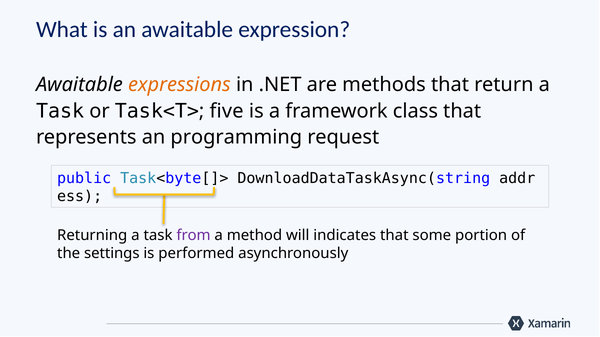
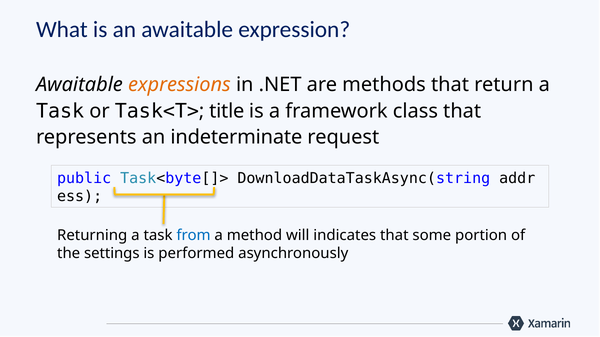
five: five -> title (227, 111)
programming: programming -> indeterminate (236, 137)
from colour: purple -> blue (194, 236)
